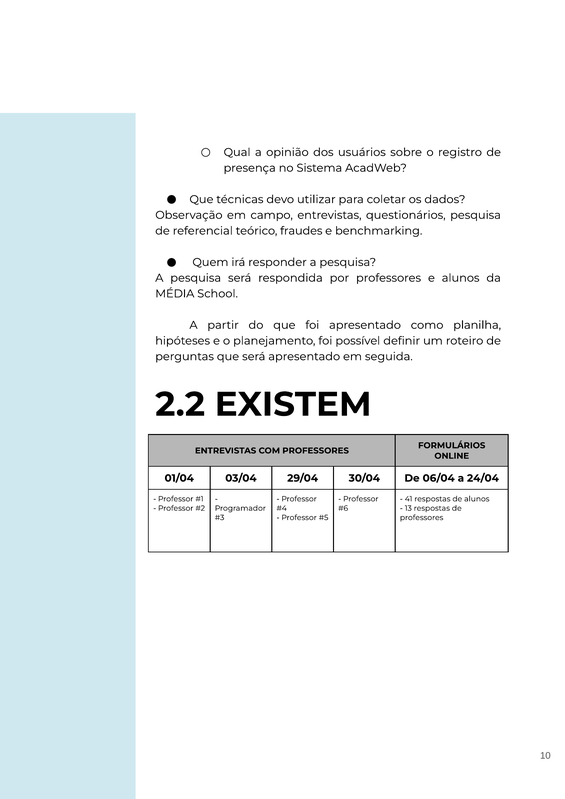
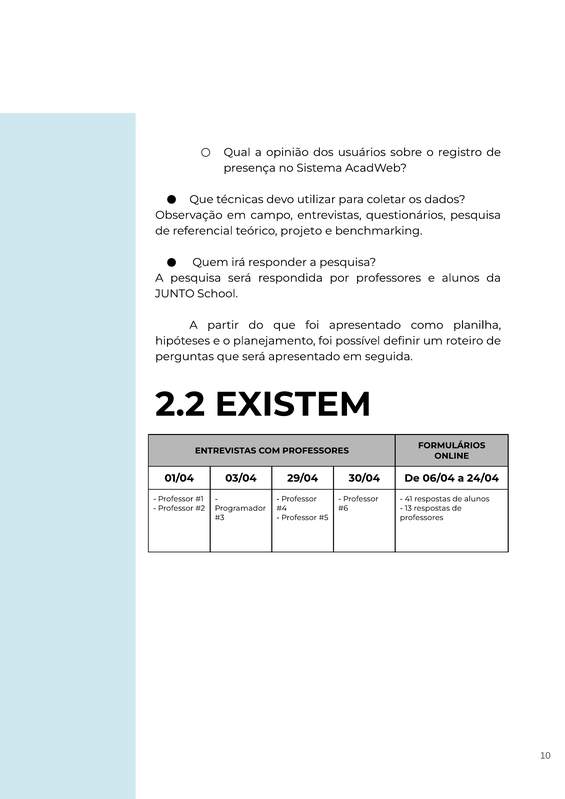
fraudes: fraudes -> projeto (301, 231)
MÉDIA: MÉDIA -> JUNTO (175, 294)
